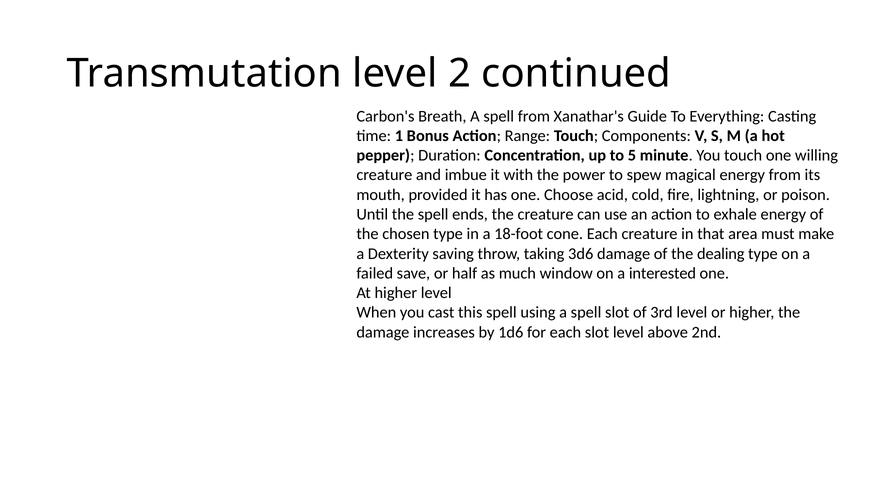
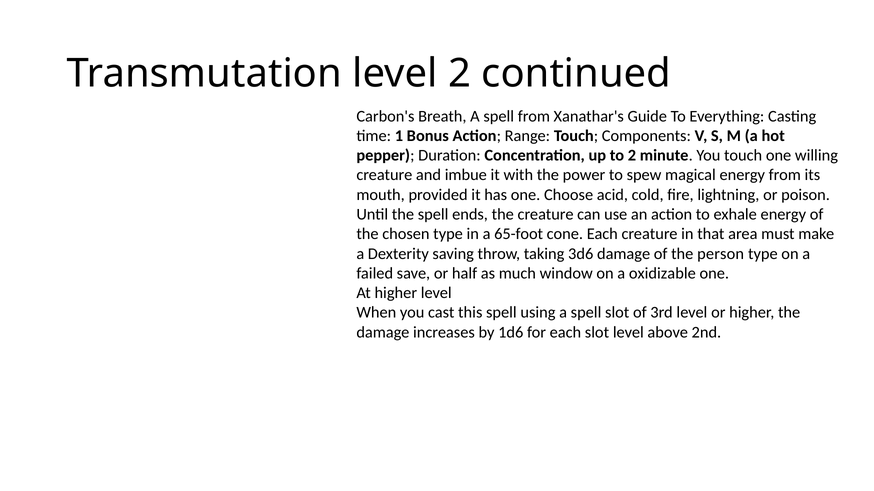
to 5: 5 -> 2 (632, 156)
18-foot: 18-foot -> 65-foot (519, 234)
dealing: dealing -> person (721, 254)
interested: interested -> oxidizable (662, 274)
